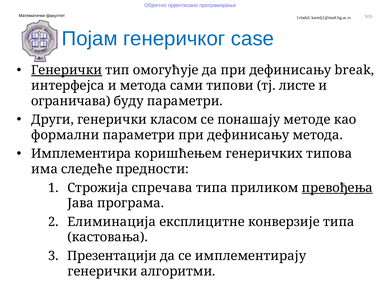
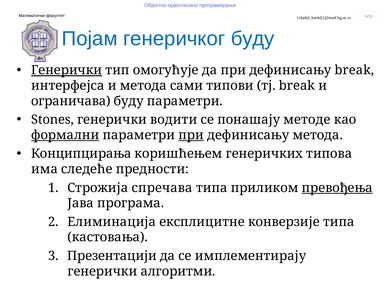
генеричког case: case -> буду (253, 39)
тј листе: листе -> break (297, 86)
Други: Други -> Stones (52, 120)
класом: класом -> водити (174, 120)
формални underline: none -> present (65, 135)
при underline: none -> present (191, 135)
Имплементира: Имплементира -> Конципцирања (81, 154)
